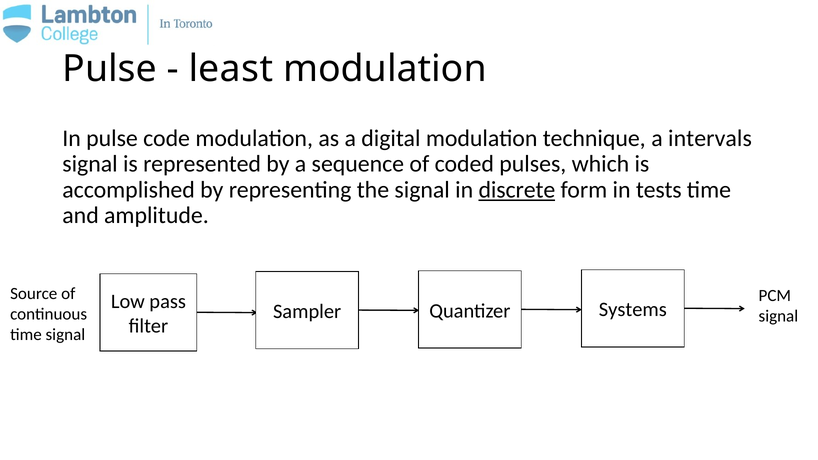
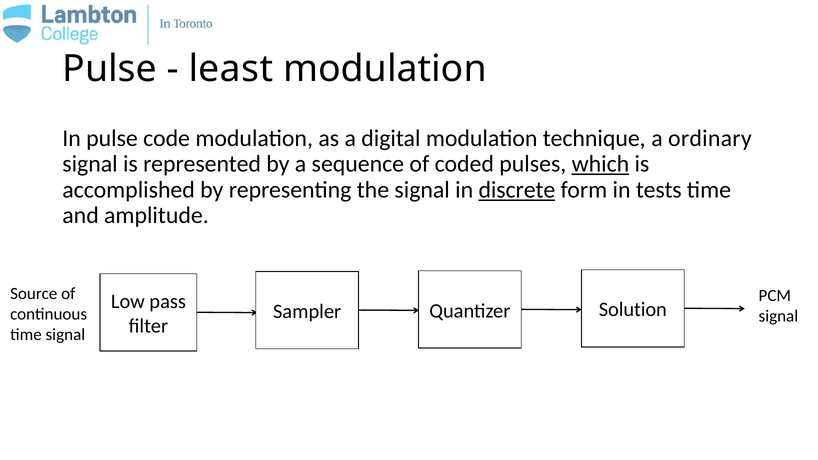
intervals: intervals -> ordinary (710, 138)
which underline: none -> present (600, 164)
Systems: Systems -> Solution (633, 310)
